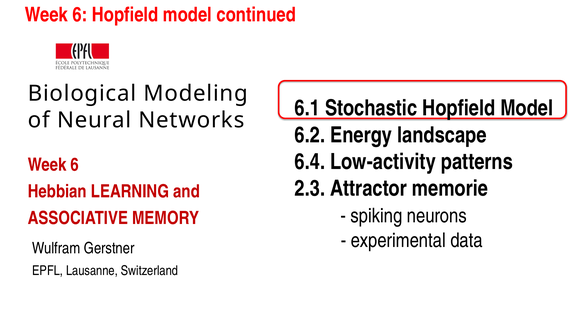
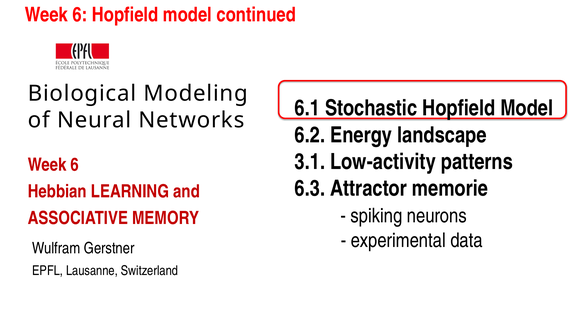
6.4: 6.4 -> 3.1 (310, 162)
2.3: 2.3 -> 6.3 (310, 189)
